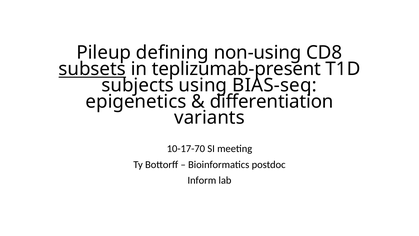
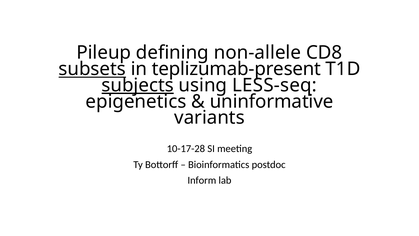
non-using: non-using -> non-allele (257, 53)
subjects underline: none -> present (138, 85)
BIAS-seq: BIAS-seq -> LESS-seq (275, 85)
differentiation: differentiation -> uninformative (272, 101)
10-17-70: 10-17-70 -> 10-17-28 (186, 149)
